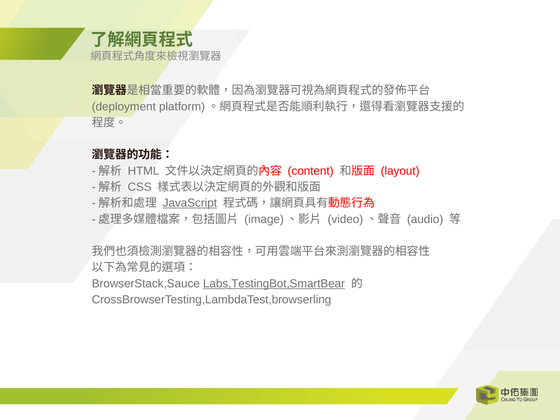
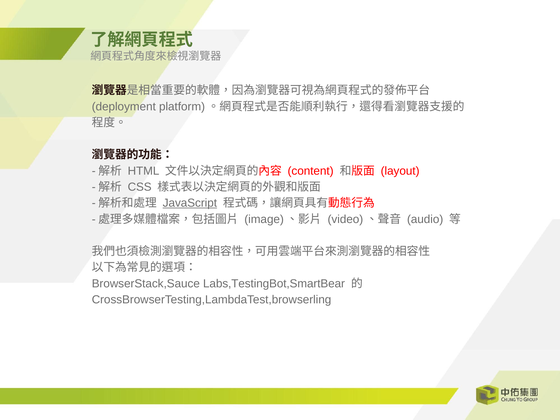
Labs,TestingBot,SmartBear underline: present -> none (274, 284)
